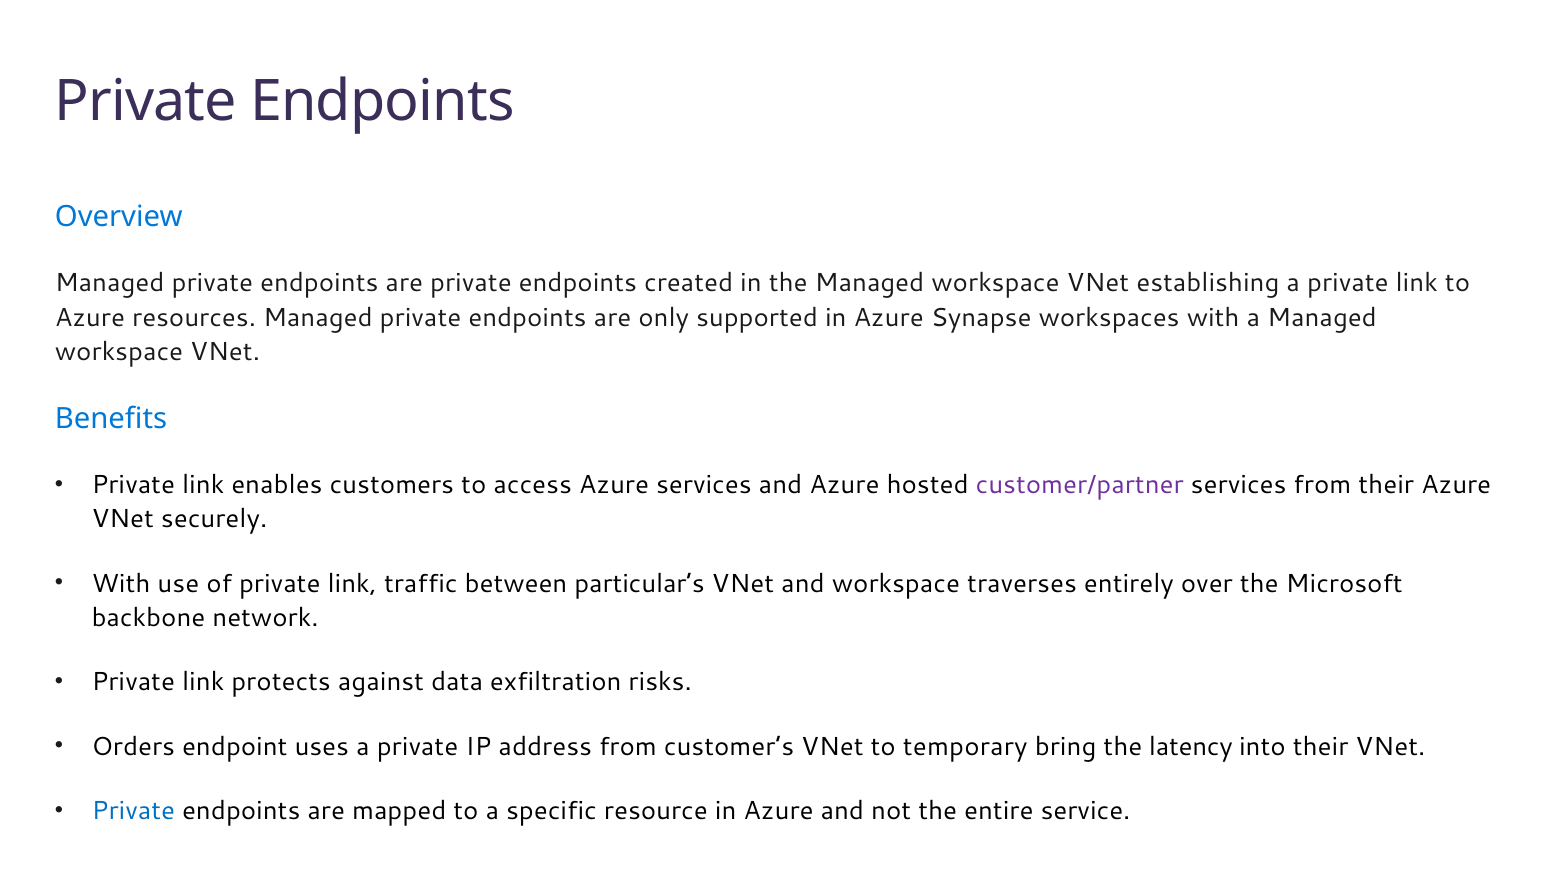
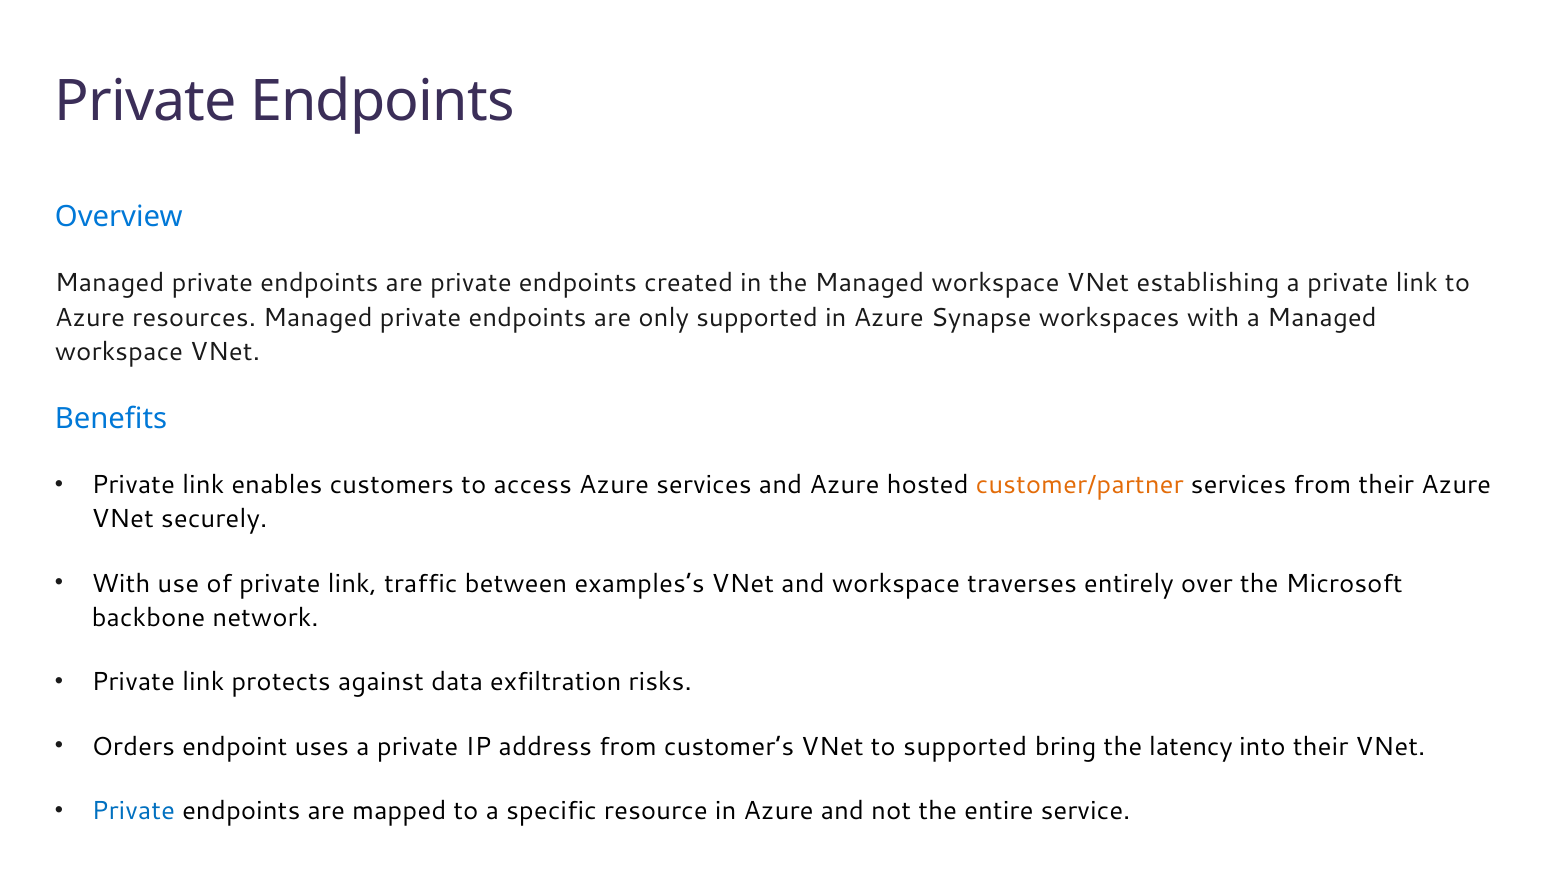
customer/partner colour: purple -> orange (1080, 485)
particular’s: particular’s -> examples’s (640, 584)
to temporary: temporary -> supported (965, 747)
